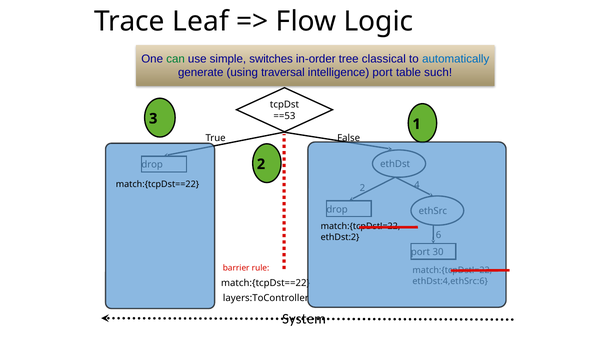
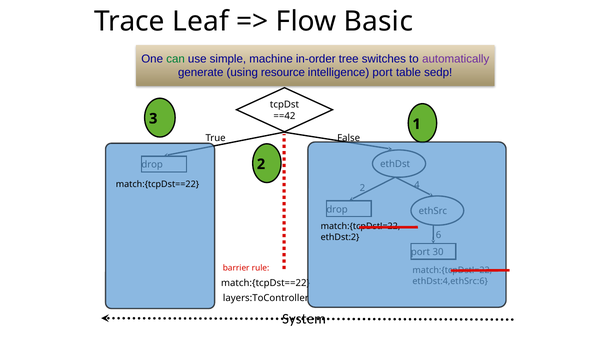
Logic: Logic -> Basic (378, 22)
switches: switches -> machine (271, 59)
classical: classical -> switches (384, 59)
automatically colour: blue -> purple (456, 59)
traversal: traversal -> resource (283, 73)
such: such -> sedp (438, 73)
==53: ==53 -> ==42 (284, 116)
